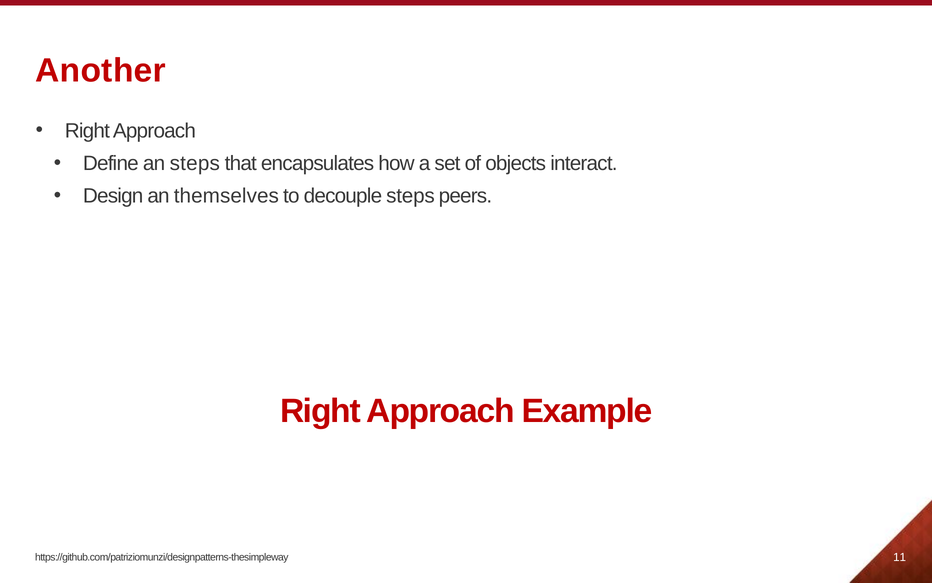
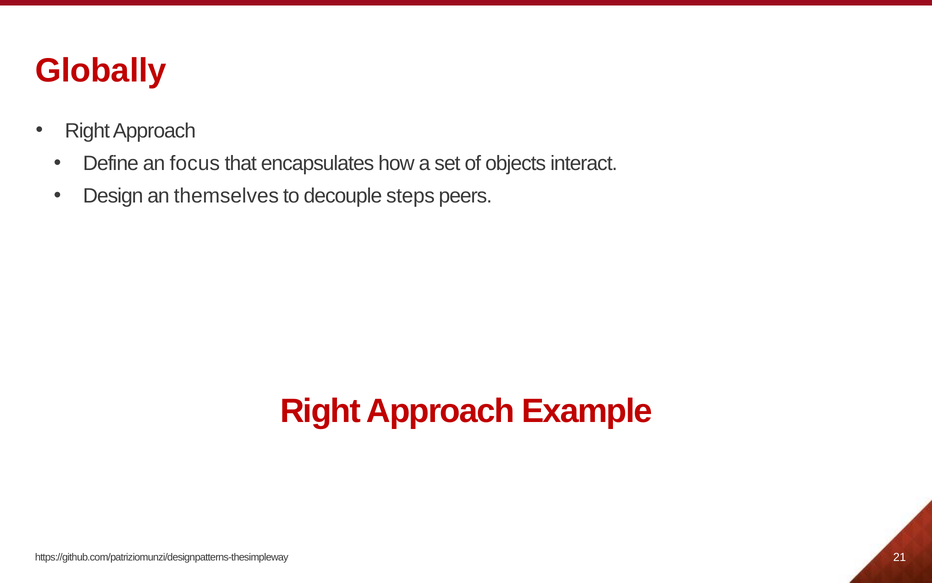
Another: Another -> Globally (101, 71)
an steps: steps -> focus (195, 163)
11: 11 -> 21 (900, 557)
